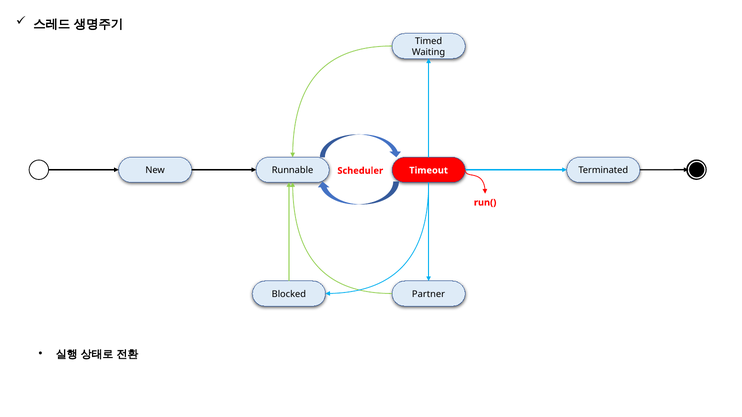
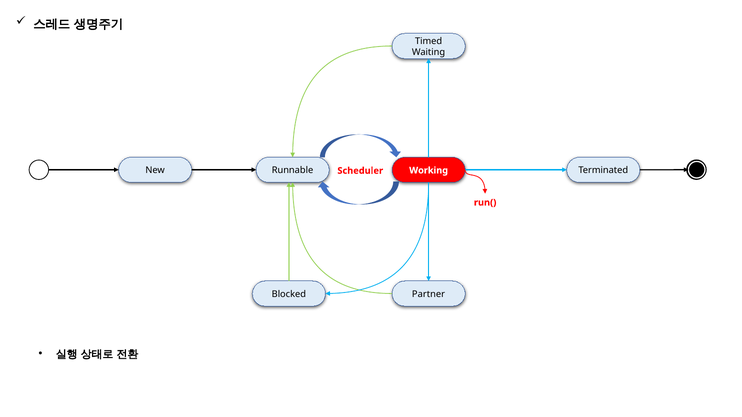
Timeout: Timeout -> Working (429, 171)
